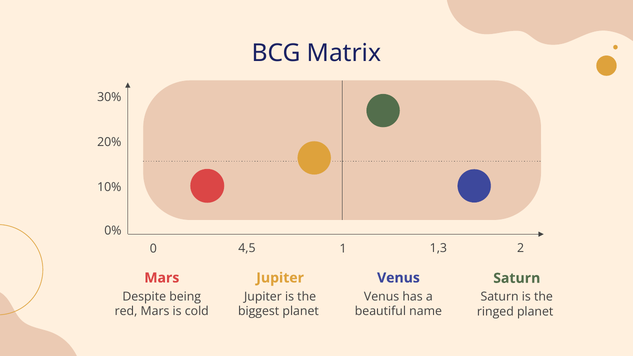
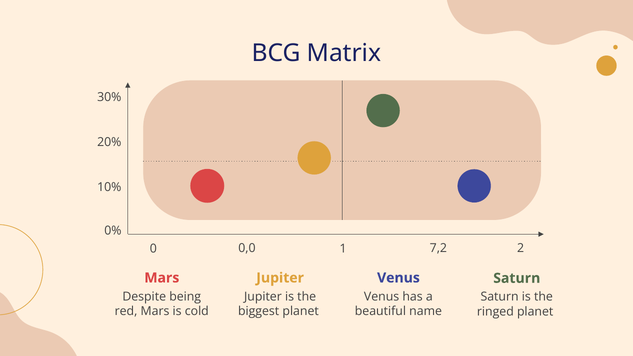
4,5: 4,5 -> 0,0 (247, 248)
1,3: 1,3 -> 7,2 (438, 248)
